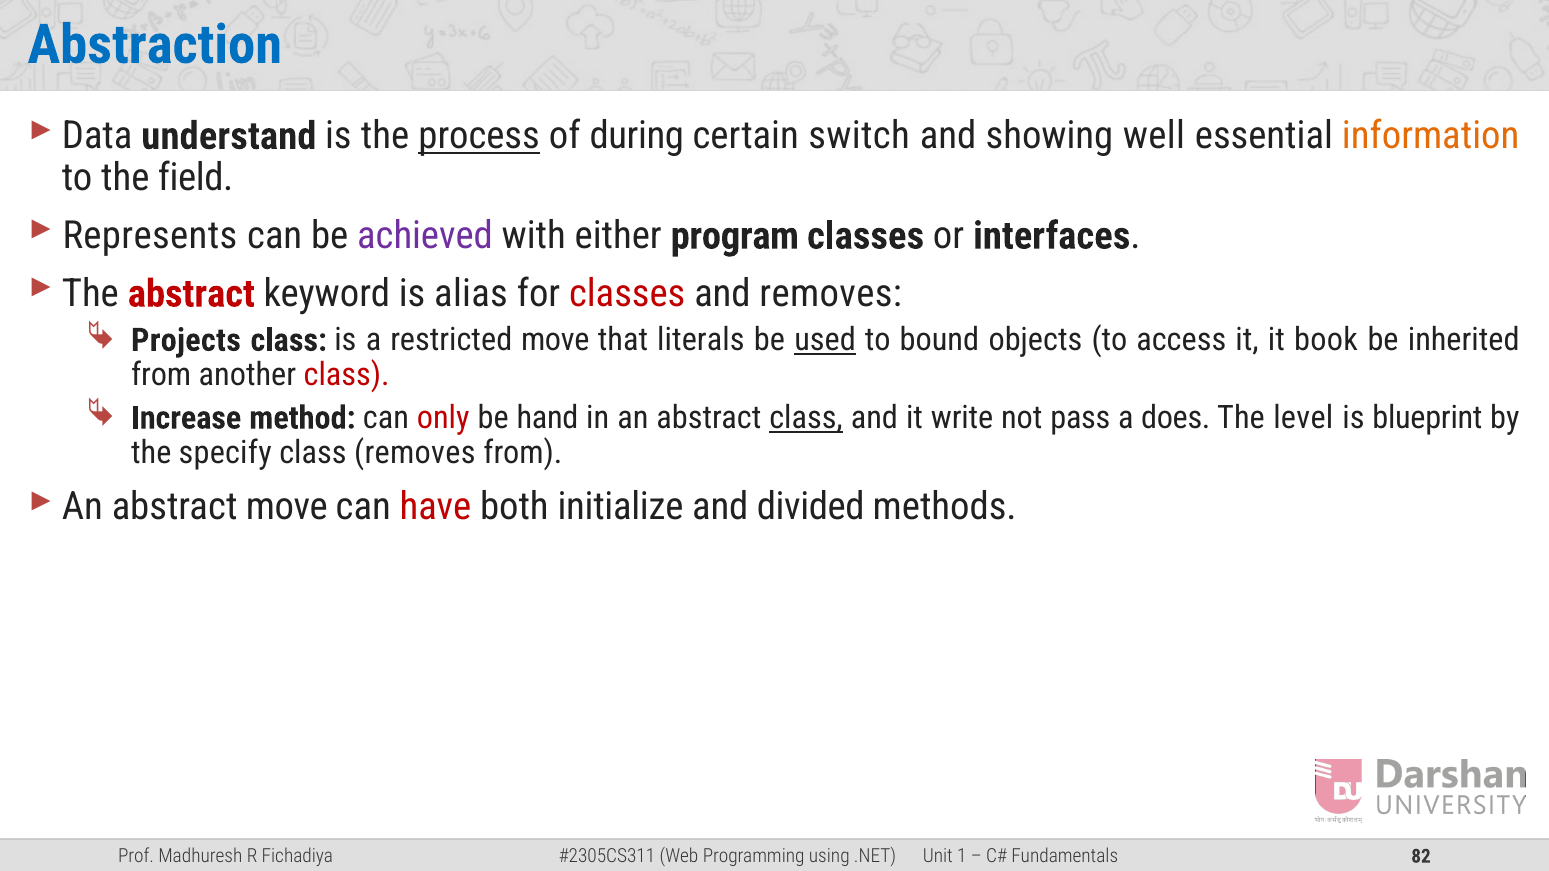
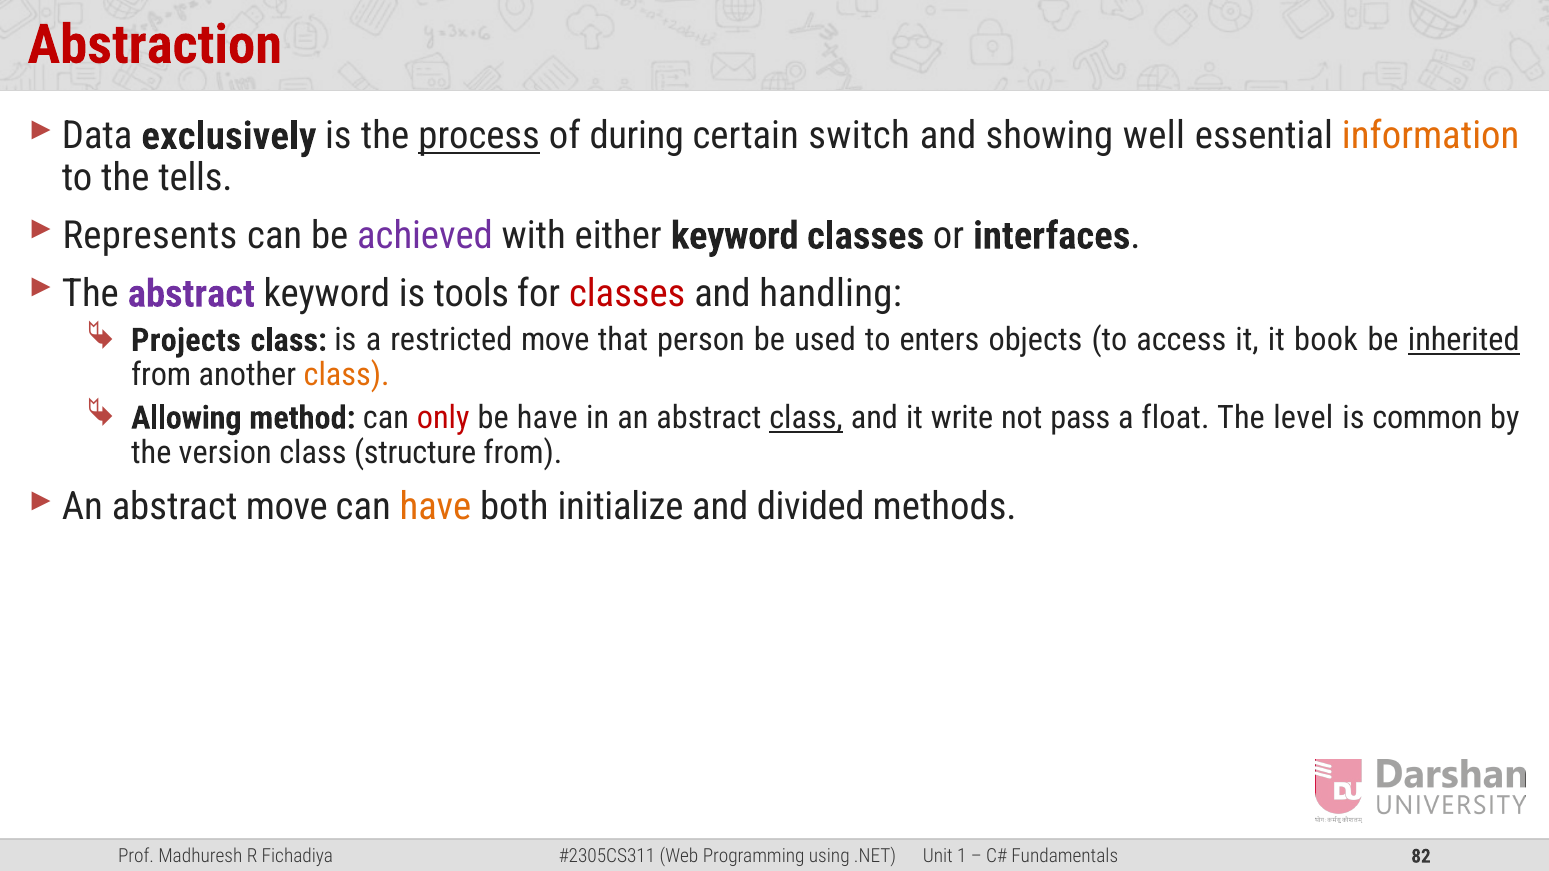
Abstraction colour: blue -> red (155, 45)
understand: understand -> exclusively (229, 136)
field: field -> tells (195, 178)
either program: program -> keyword (735, 236)
abstract colour: red -> purple (191, 294)
alias: alias -> tools (471, 294)
and removes: removes -> handling (831, 294)
literals: literals -> person (701, 340)
used underline: present -> none (825, 340)
bound: bound -> enters (939, 340)
inherited underline: none -> present (1464, 340)
class colour: red -> orange (347, 375)
Increase: Increase -> Allowing (186, 418)
be hand: hand -> have (547, 418)
does: does -> float (1176, 418)
blueprint: blueprint -> common (1427, 418)
specify: specify -> version (225, 453)
class removes: removes -> structure (415, 453)
have colour: red -> orange (435, 507)
